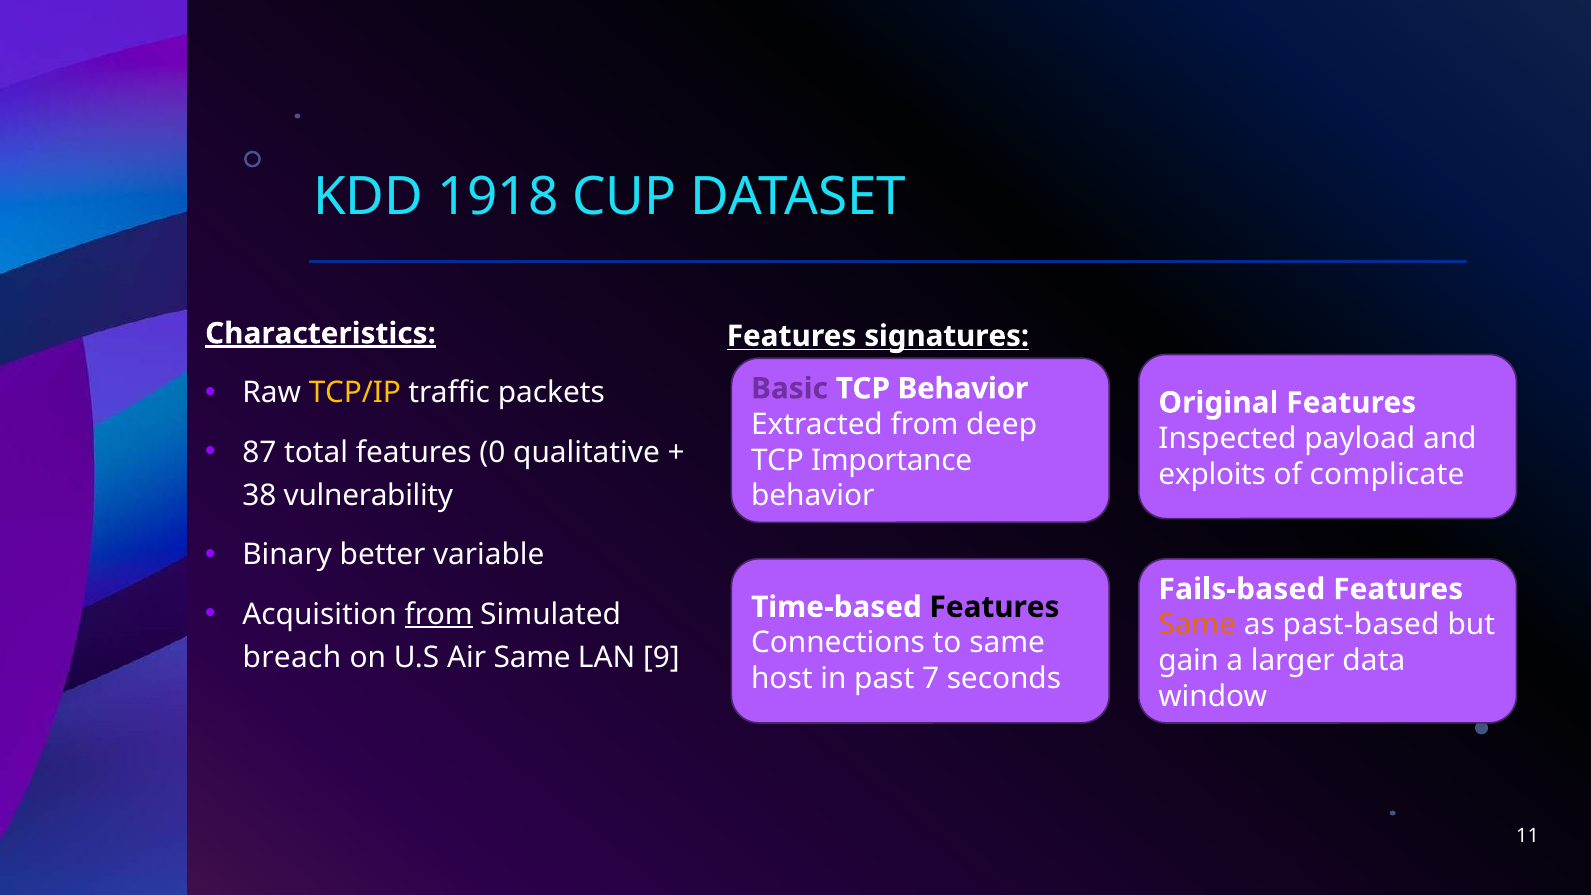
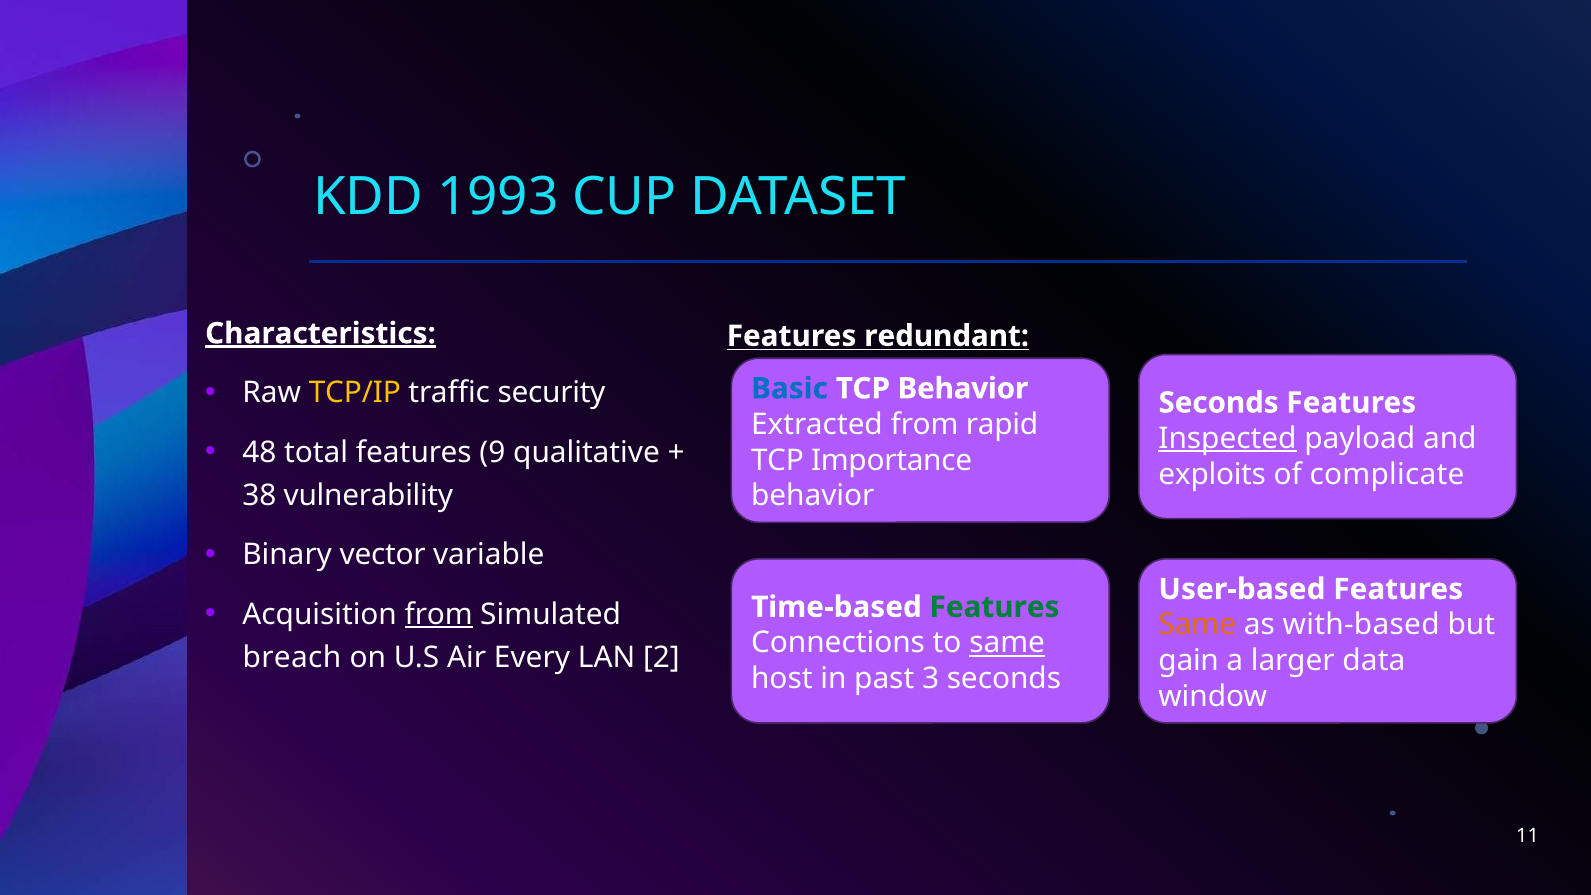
1918: 1918 -> 1993 (498, 197)
signatures: signatures -> redundant (947, 336)
packets: packets -> security (552, 393)
Basic colour: purple -> blue (790, 389)
Original: Original -> Seconds (1219, 403)
deep: deep -> rapid (1002, 424)
Inspected underline: none -> present (1228, 439)
87: 87 -> 48 (259, 453)
0: 0 -> 9 (492, 453)
better: better -> vector (383, 555)
Fails-based: Fails-based -> User-based (1242, 589)
Features colour: black -> green (994, 607)
past-based: past-based -> with-based (1361, 625)
same underline: none -> present (1007, 643)
Air Same: Same -> Every (532, 657)
9: 9 -> 2 (661, 657)
7: 7 -> 3 (931, 679)
